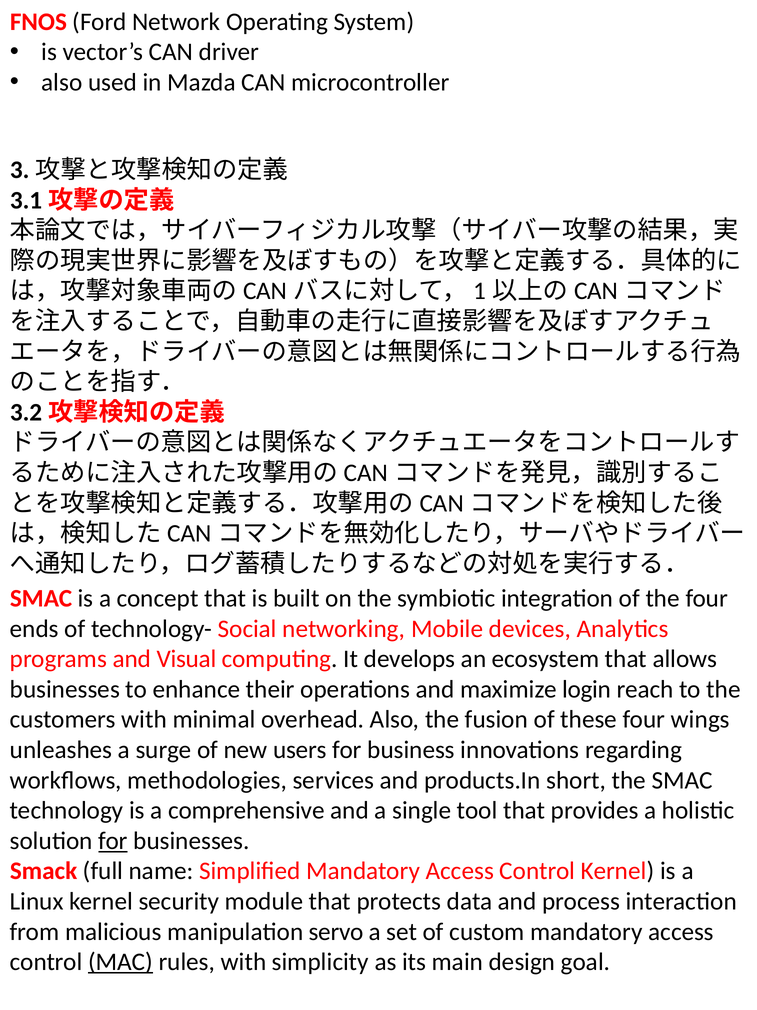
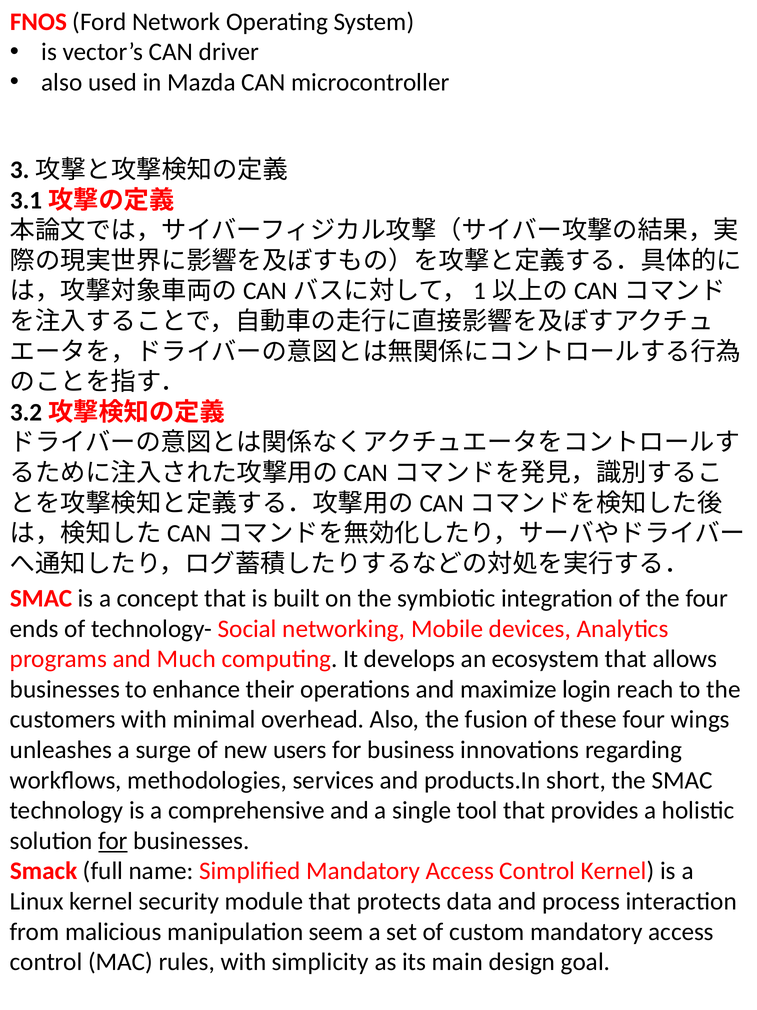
Visual: Visual -> Much (186, 659)
servo: servo -> seem (336, 931)
MAC underline: present -> none (121, 961)
